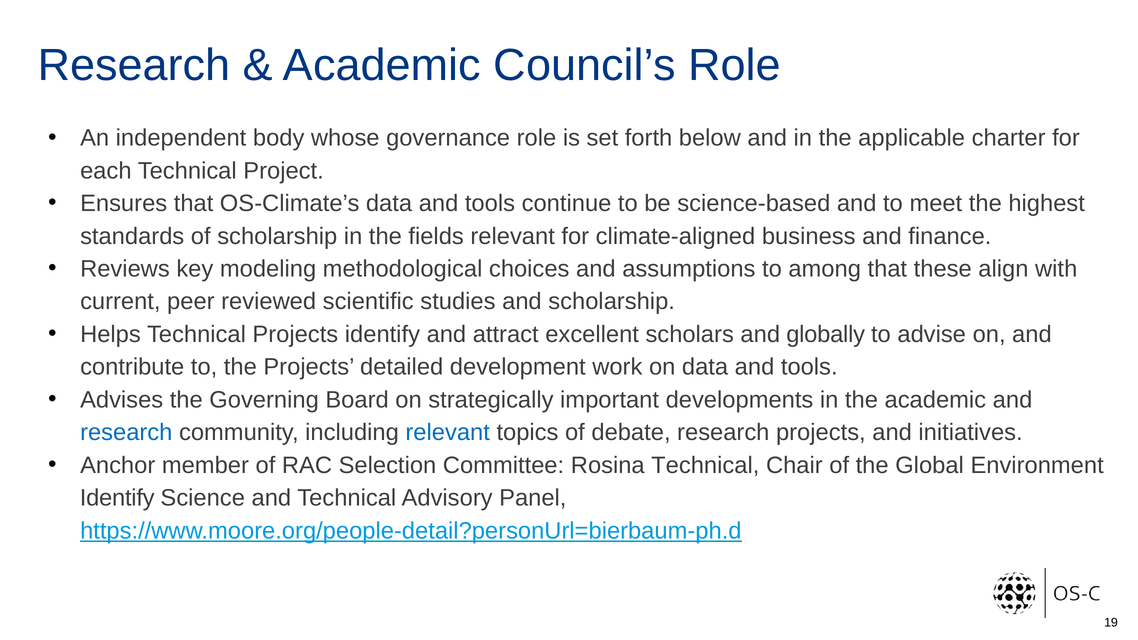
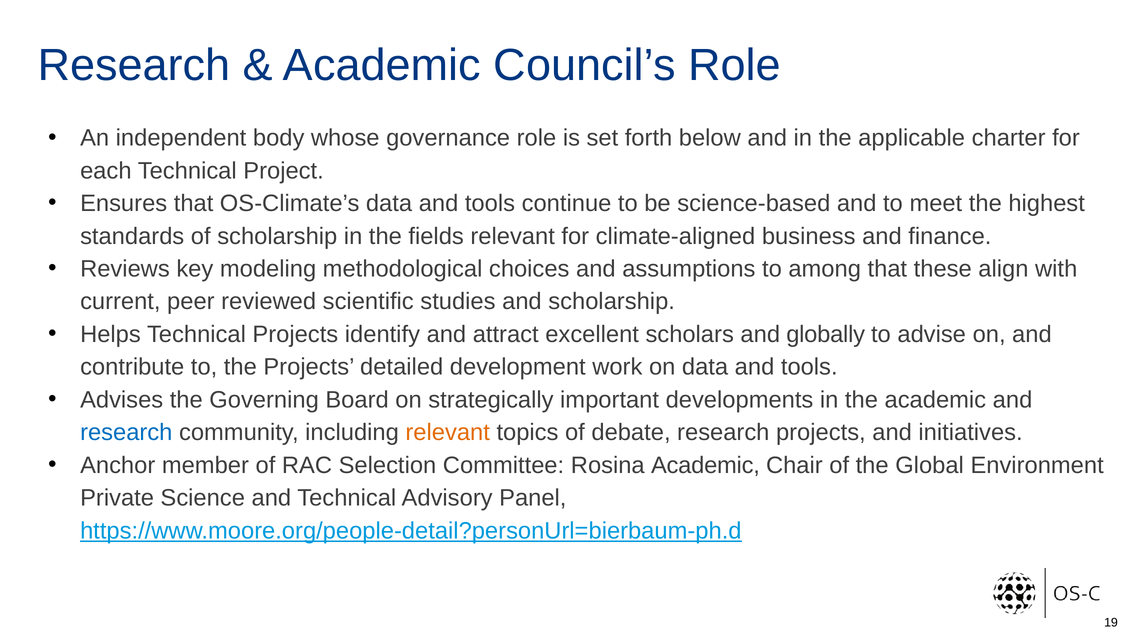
relevant colour: blue -> orange (448, 433)
Rosina Technical: Technical -> Academic (705, 465)
Identify: Identify -> Private (117, 498)
